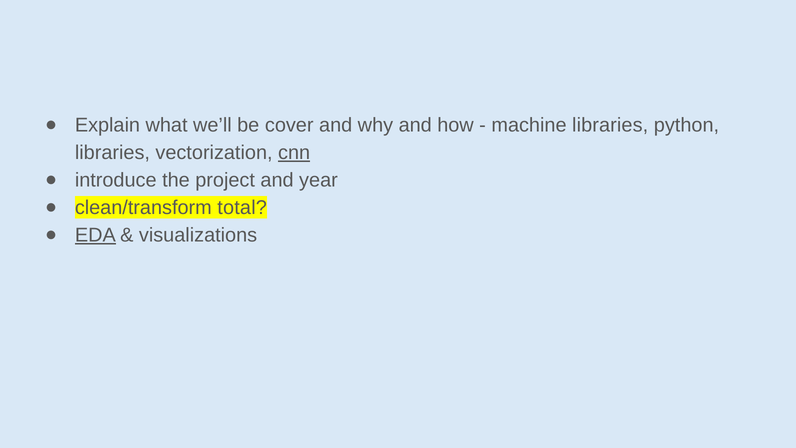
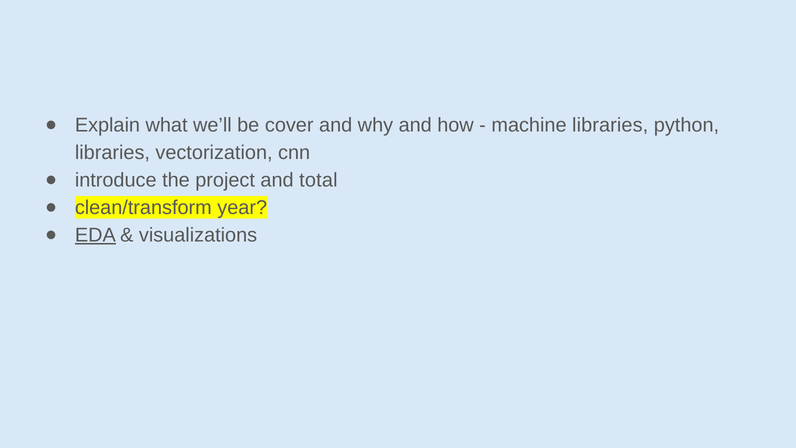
cnn underline: present -> none (294, 153)
year: year -> total (318, 180)
total: total -> year (242, 208)
